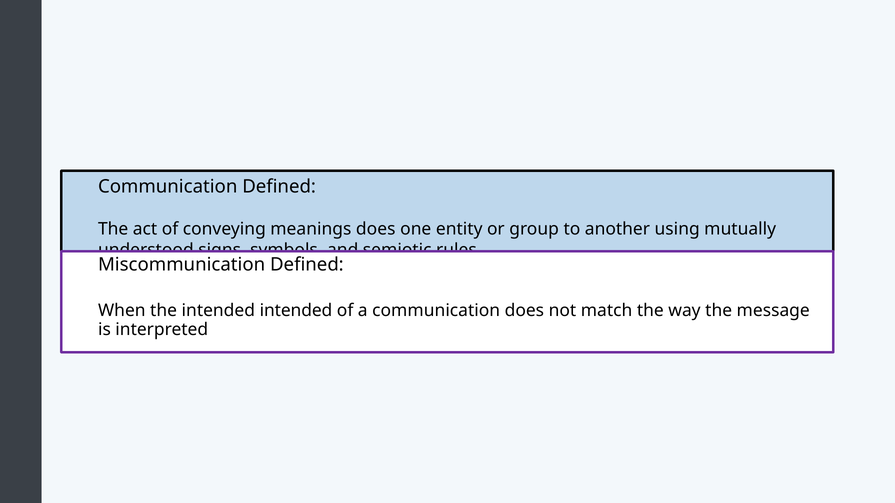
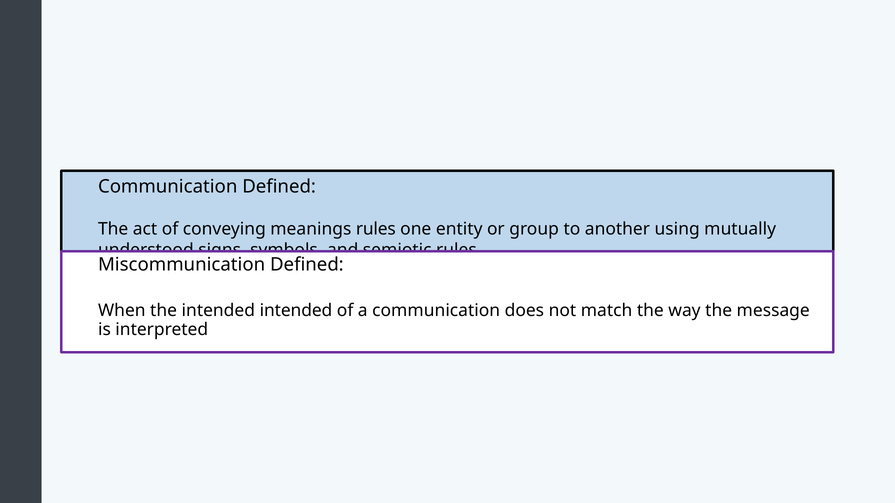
meanings does: does -> rules (376, 229)
